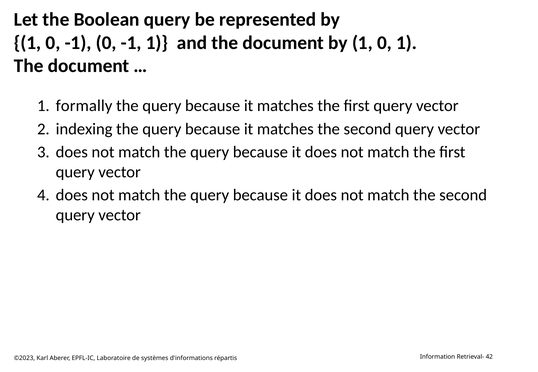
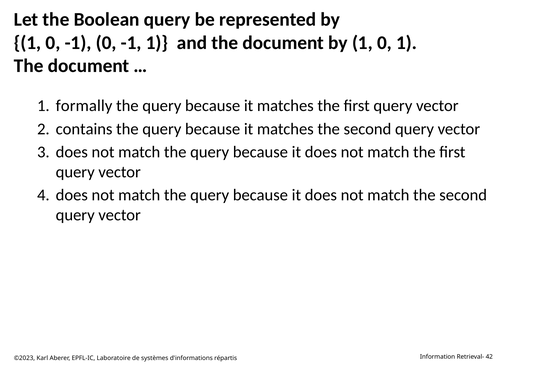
indexing: indexing -> contains (84, 129)
